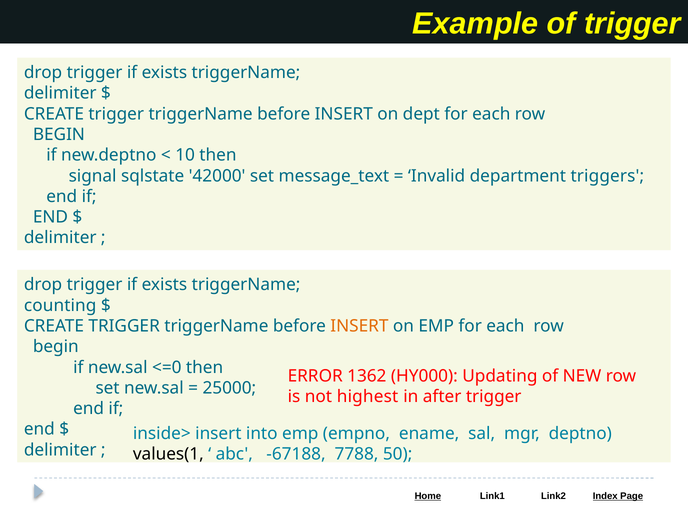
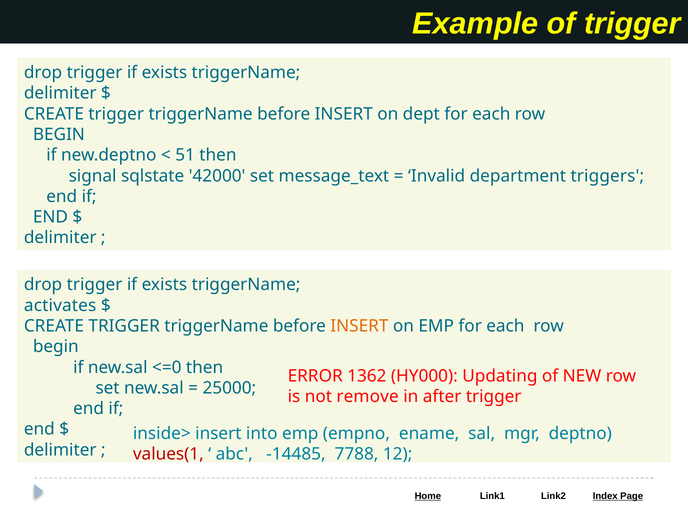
10: 10 -> 51 (185, 155)
counting: counting -> activates (60, 305)
highest: highest -> remove (368, 397)
values(1 colour: black -> red (168, 454)
-67188: -67188 -> -14485 (296, 454)
50: 50 -> 12 (398, 454)
